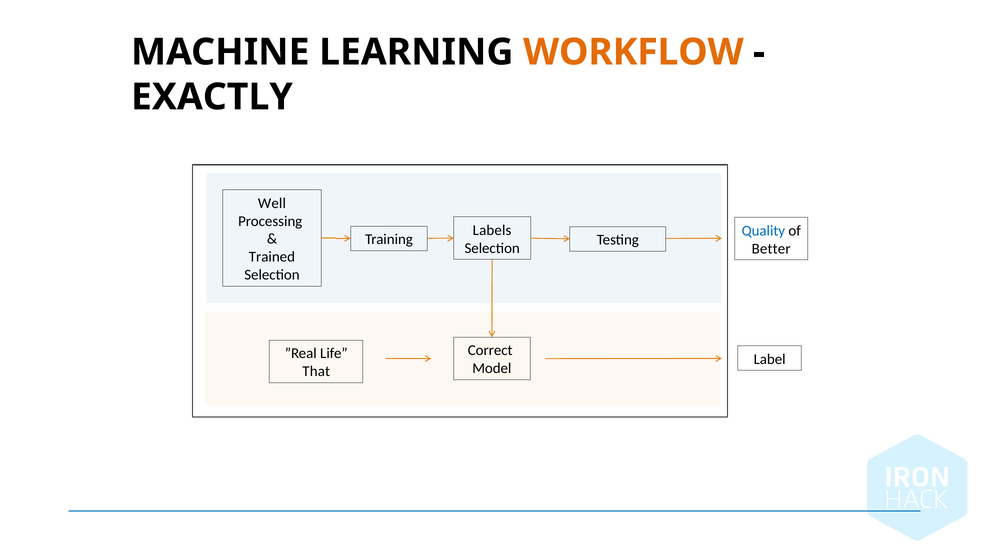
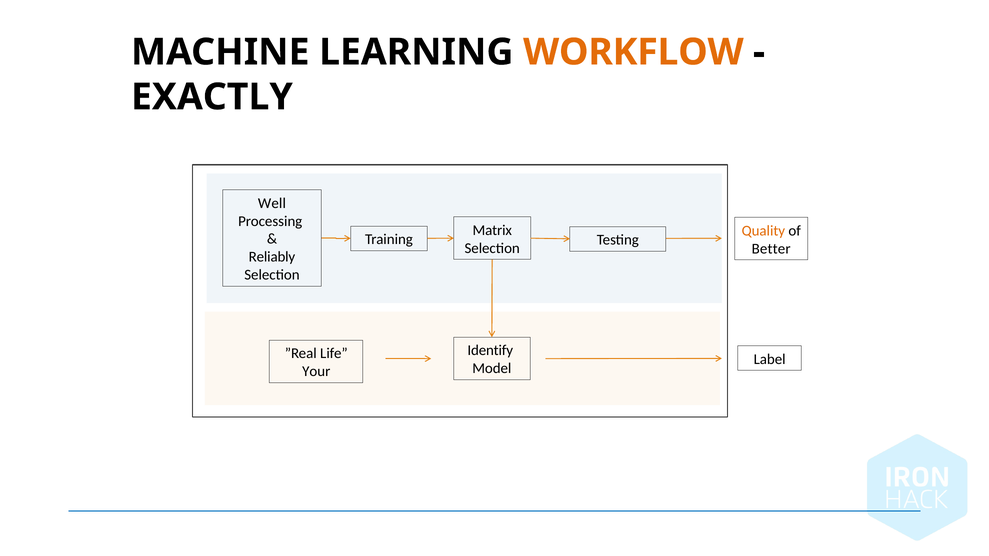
Labels: Labels -> Matrix (492, 230)
Quality colour: blue -> orange (763, 231)
Trained: Trained -> Reliably (272, 257)
Correct: Correct -> Identify (490, 351)
That: That -> Your (316, 372)
